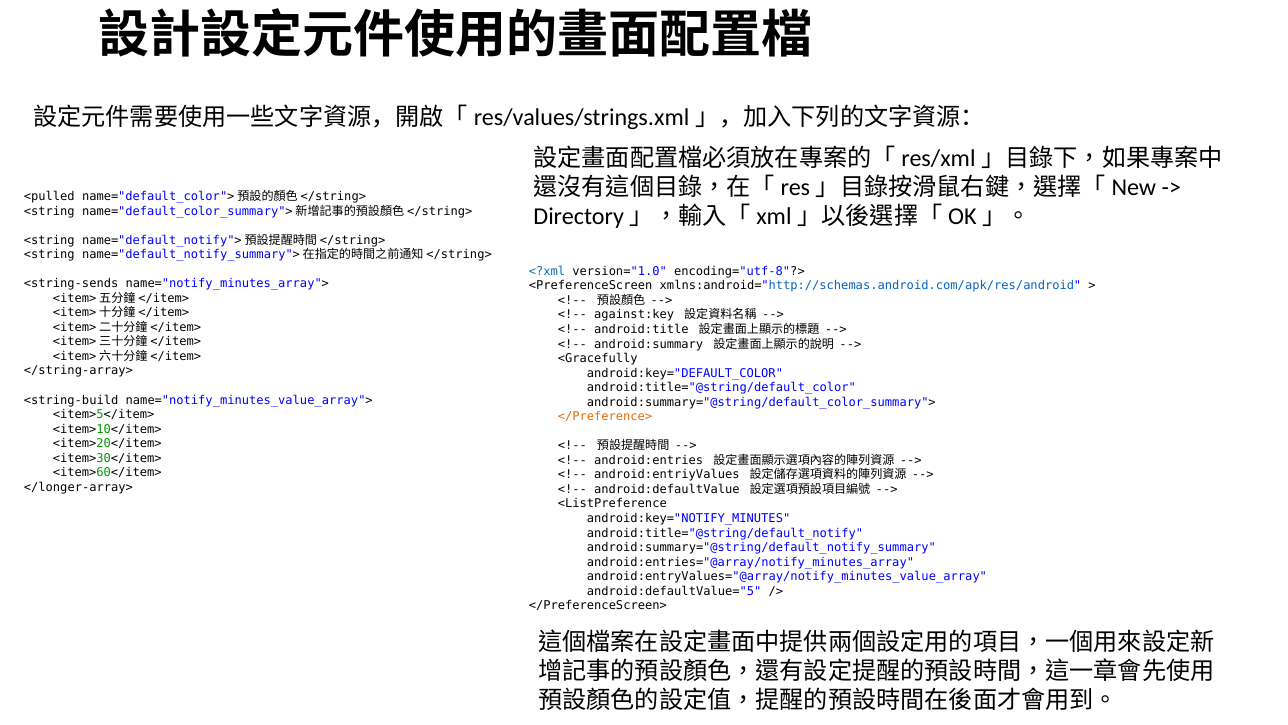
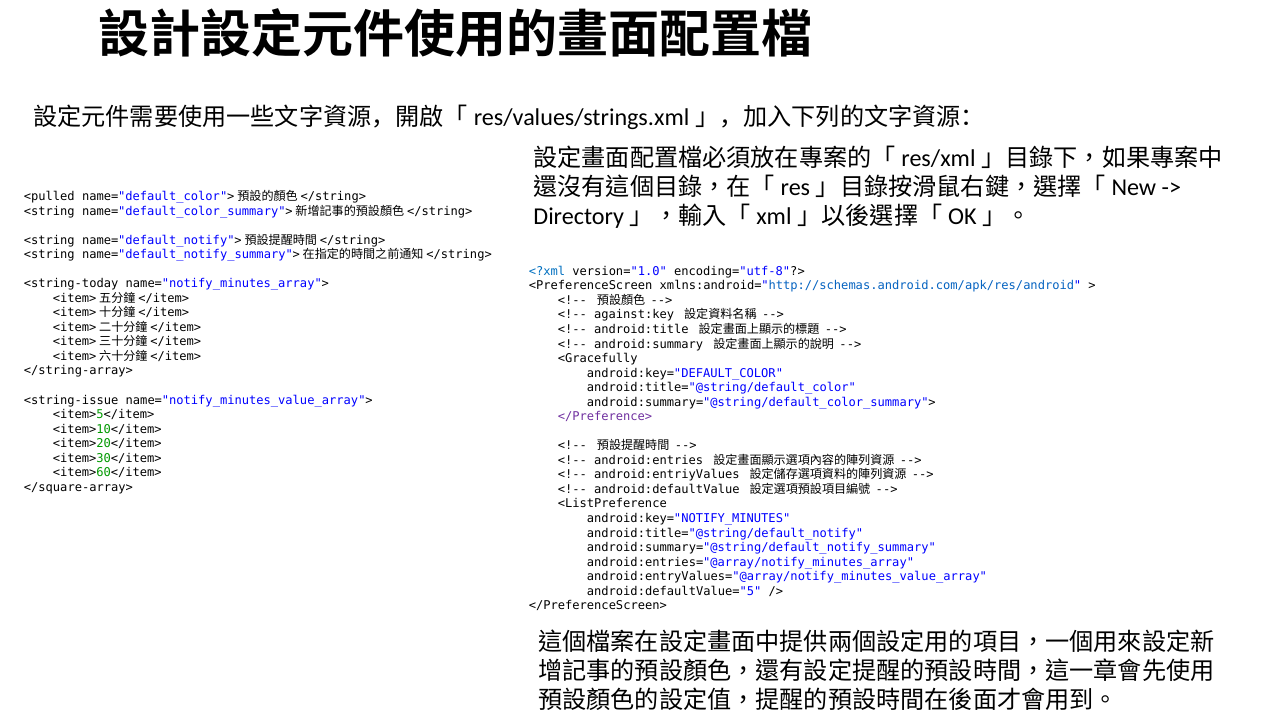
<string-sends: <string-sends -> <string-today (71, 284)
<string-build: <string-build -> <string-issue (71, 400)
</Preference> colour: orange -> purple (605, 416)
</longer-array>: </longer-array> -> </square-array> (78, 487)
